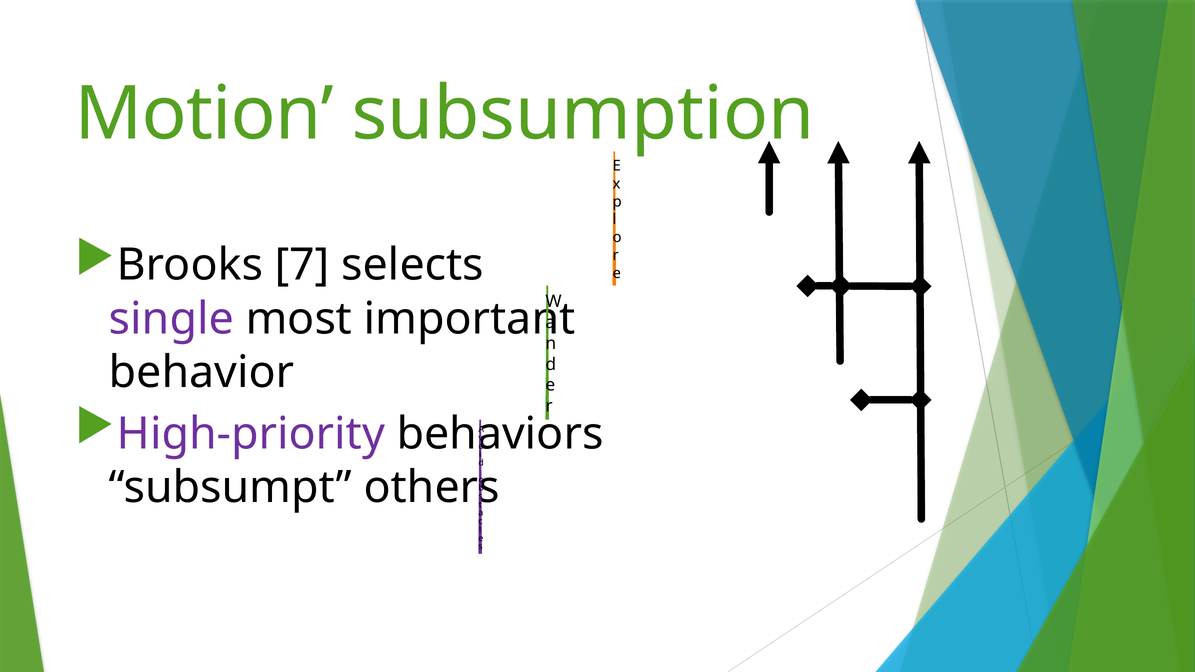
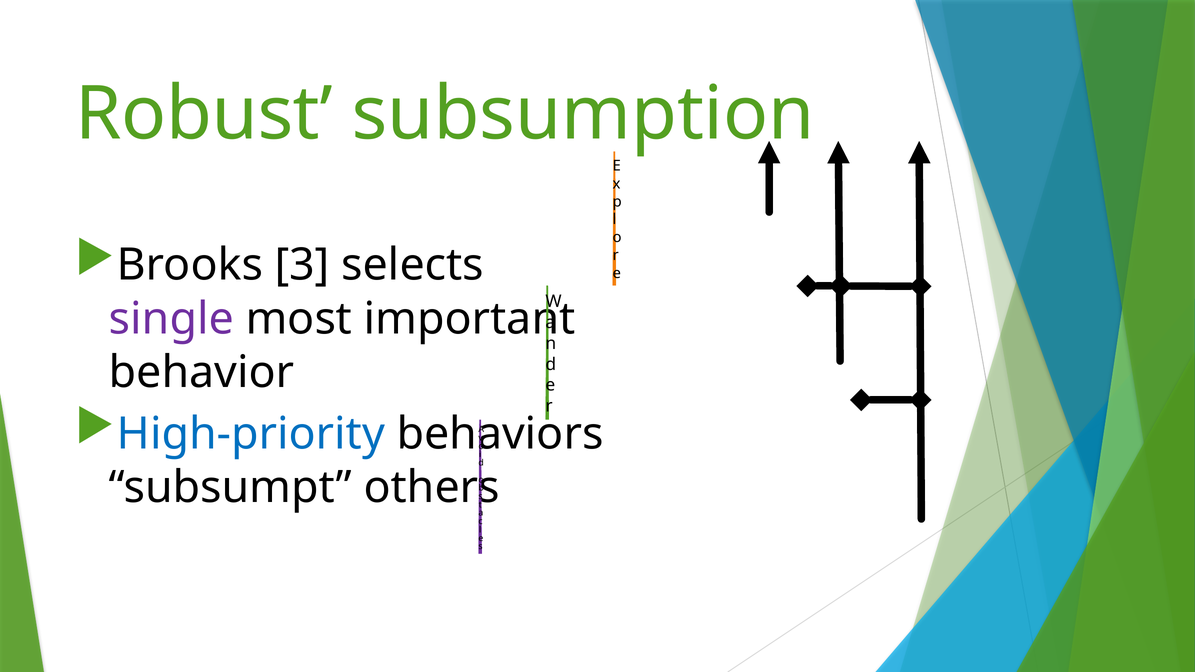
Motion: Motion -> Robust (204, 114)
7: 7 -> 3 (302, 265)
High-priority colour: purple -> blue (251, 434)
